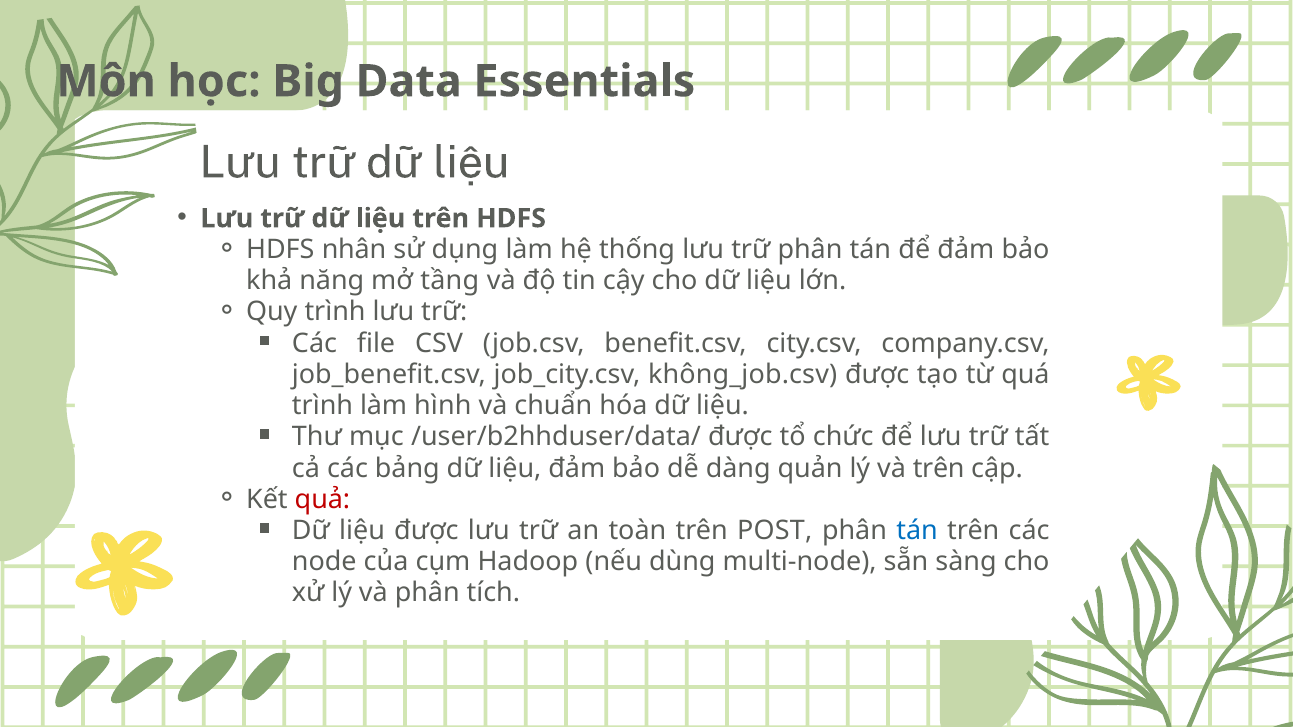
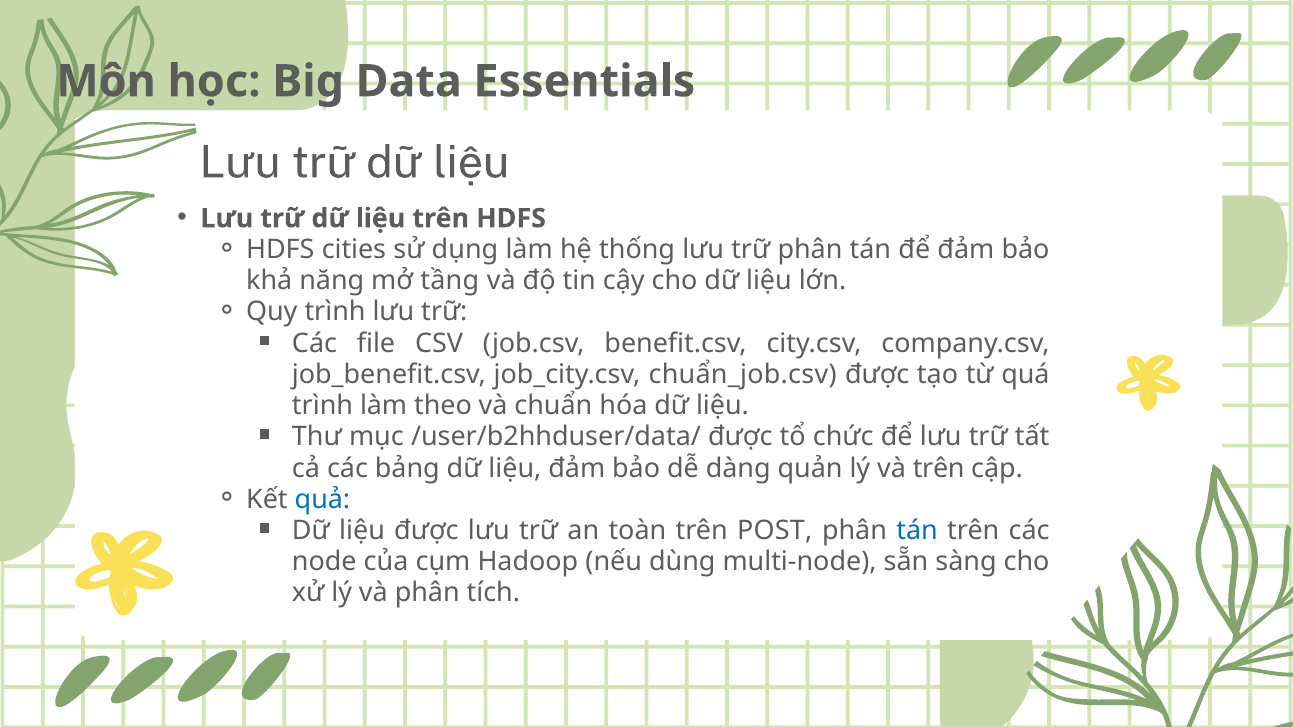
nhân: nhân -> cities (354, 250)
không_job.csv: không_job.csv -> chuẩn_job.csv (743, 375)
hình: hình -> theo (443, 406)
quả colour: red -> blue (322, 500)
